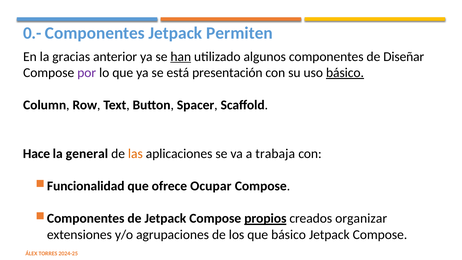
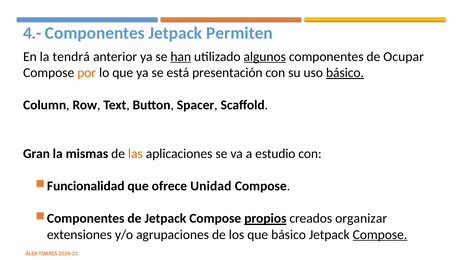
0.-: 0.- -> 4.- (32, 33)
gracias: gracias -> tendrá (71, 57)
algunos underline: none -> present (265, 57)
Diseñar: Diseñar -> Ocupar (404, 57)
por colour: purple -> orange (87, 73)
Hace: Hace -> Gran (36, 154)
general: general -> mismas (87, 154)
trabaja: trabaja -> estudio (275, 154)
Ocupar: Ocupar -> Unidad (211, 186)
Compose underline: none -> present (380, 234)
